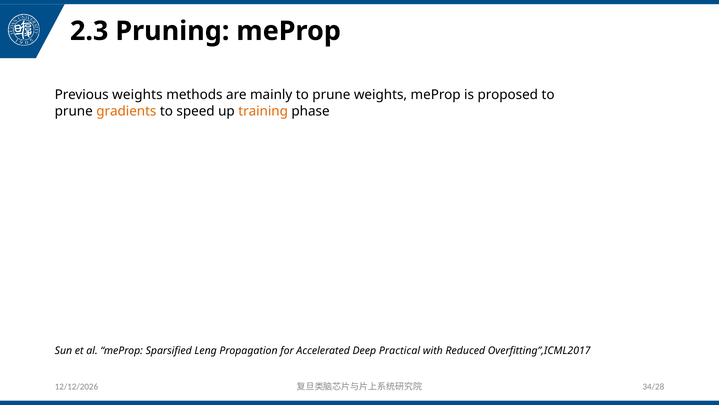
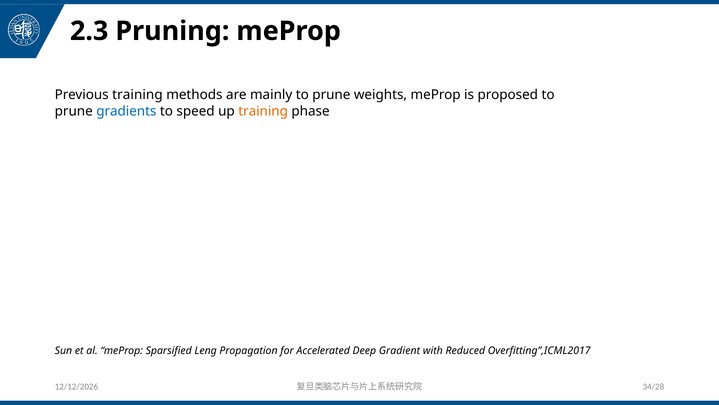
Previous weights: weights -> training (137, 95)
gradients colour: orange -> blue (126, 111)
Practical: Practical -> Gradient (400, 350)
